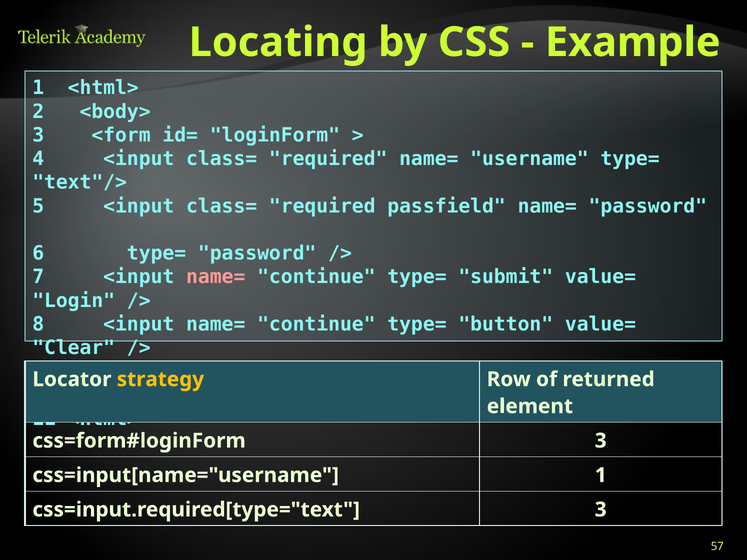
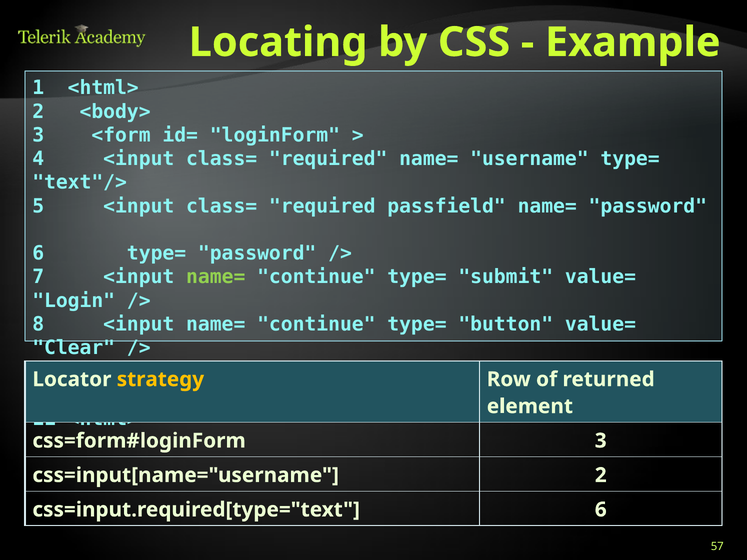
name= colour: pink -> light green (216, 277)
css=input[name="username 1: 1 -> 2 (601, 475)
css=input.required[type="text 3: 3 -> 6 (601, 510)
